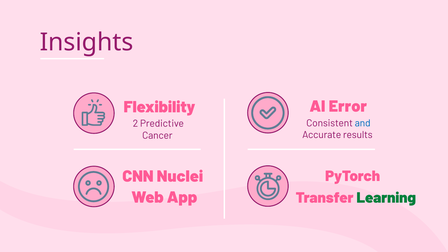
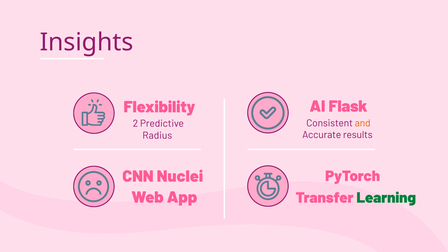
Error: Error -> Flask (348, 107)
and colour: blue -> orange (363, 123)
Cancer: Cancer -> Radius (157, 136)
